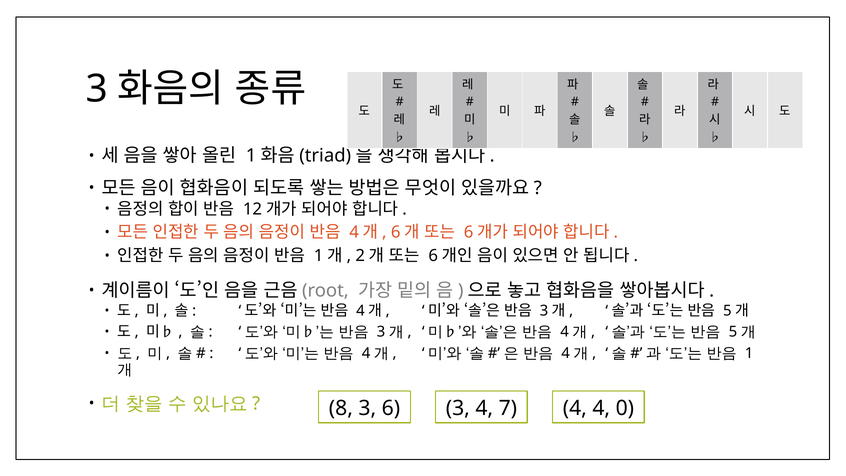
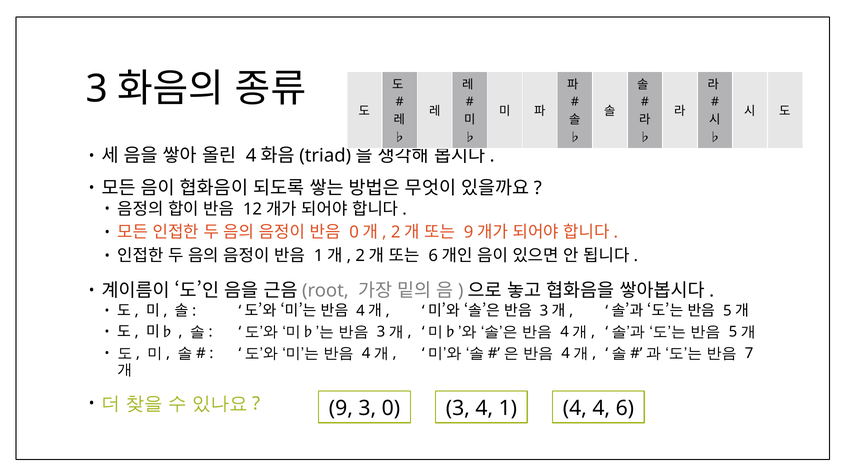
1: 1 -> 4 (251, 156)
4: 4 -> 0 (354, 232)
6: 6 -> 2 (396, 232)
6: 6 -> 9 (469, 232)
1: 1 -> 7 (749, 353)
8: 8 -> 9 (341, 408)
3 6: 6 -> 0 (391, 408)
4 7: 7 -> 1 (508, 408)
4 0: 0 -> 6 (625, 408)
